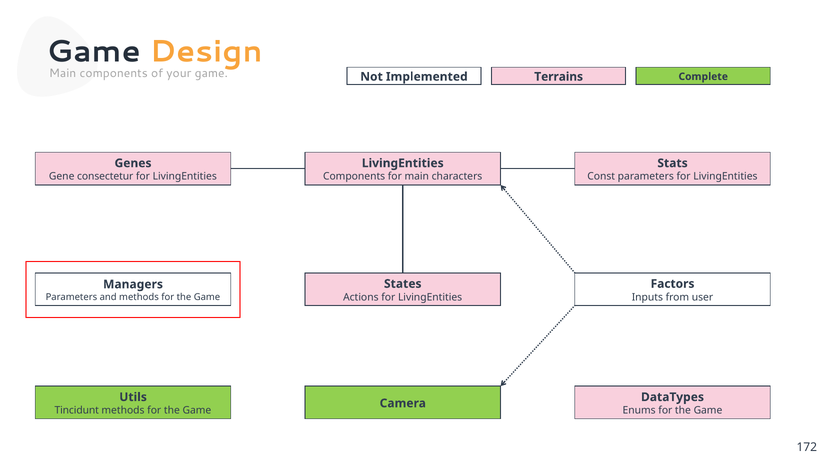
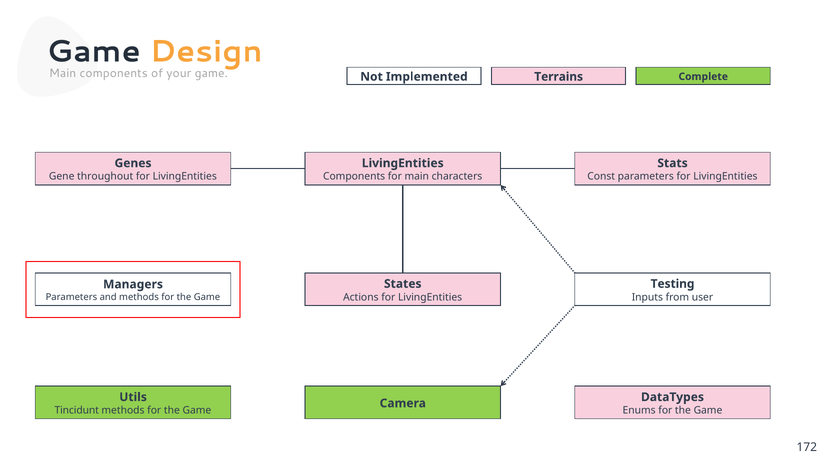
consectetur: consectetur -> throughout (105, 176)
Factors: Factors -> Testing (673, 284)
